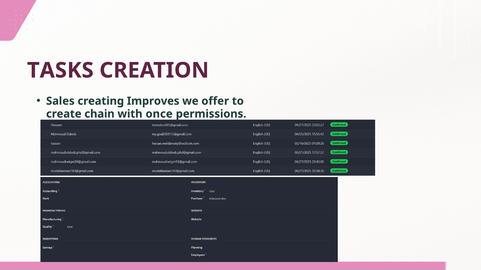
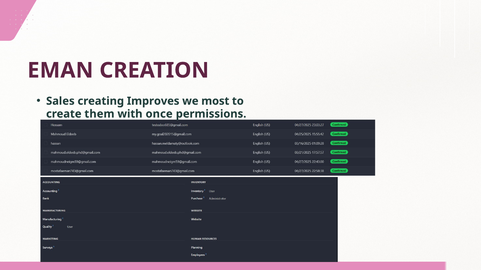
TASKS: TASKS -> EMAN (60, 71)
offer: offer -> most (215, 101)
chain: chain -> them (99, 114)
